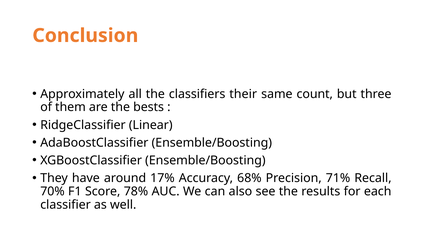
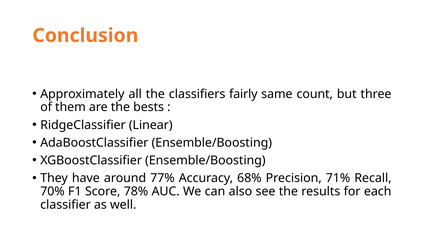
their: their -> fairly (243, 94)
17%: 17% -> 77% (162, 178)
